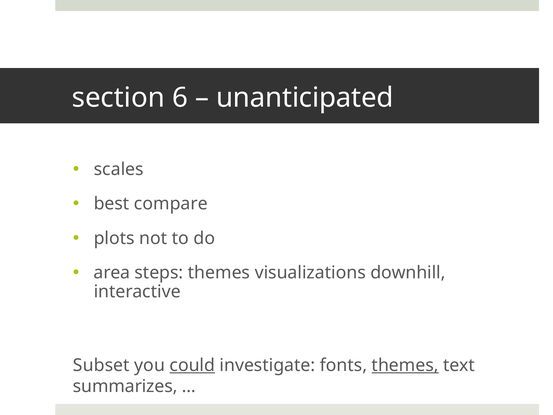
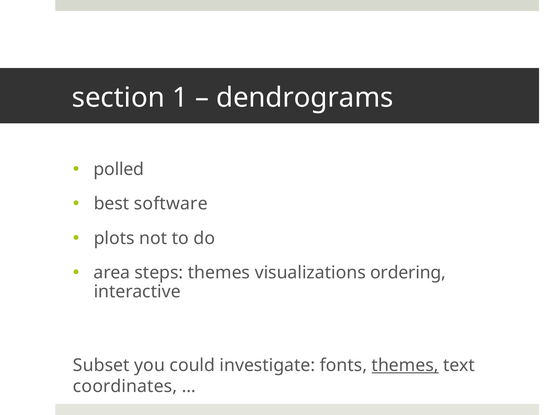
6: 6 -> 1 (180, 98)
unanticipated: unanticipated -> dendrograms (305, 98)
scales: scales -> polled (119, 169)
compare: compare -> software (171, 204)
downhill: downhill -> ordering (408, 273)
could underline: present -> none (192, 365)
summarizes: summarizes -> coordinates (125, 386)
